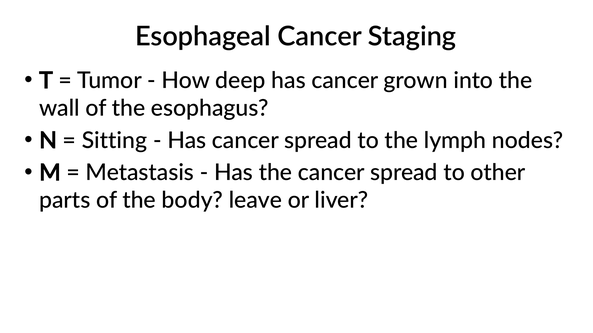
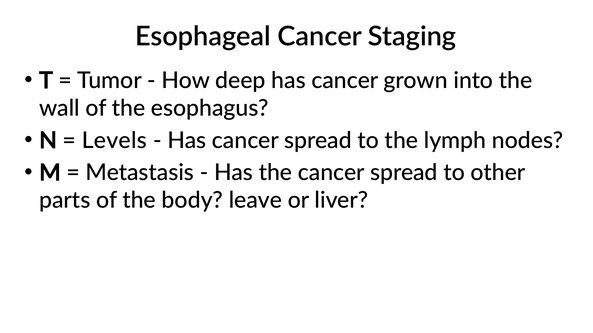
Sitting: Sitting -> Levels (114, 141)
